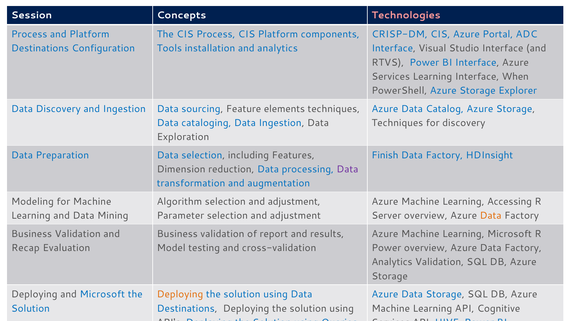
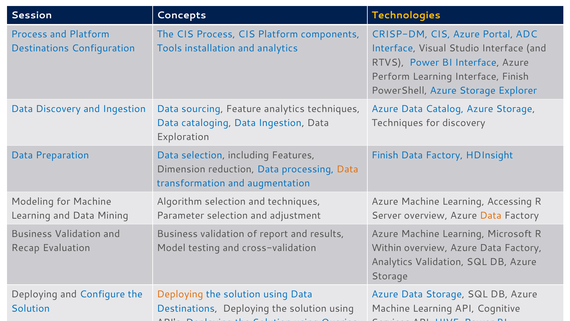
Technologies colour: pink -> yellow (406, 15)
Services: Services -> Perform (391, 76)
Interface When: When -> Finish (515, 76)
Feature elements: elements -> analytics (284, 109)
Data colour: purple -> orange (347, 169)
Algorithm selection and adjustment: adjustment -> techniques (294, 201)
Power: Power -> Within (386, 248)
and Microsoft: Microsoft -> Configure (102, 294)
